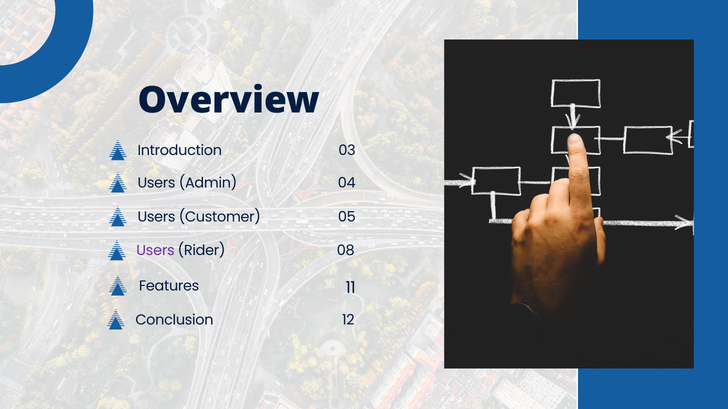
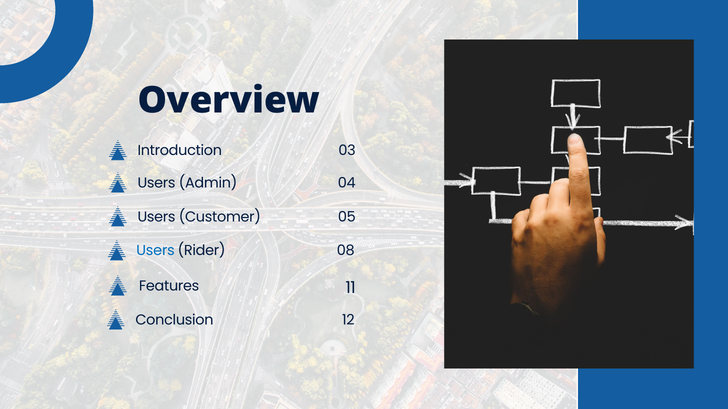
Users colour: purple -> blue (156, 251)
